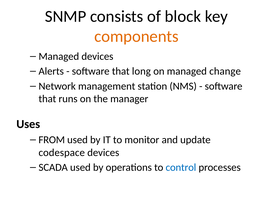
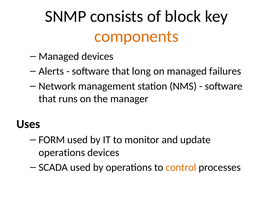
change: change -> failures (225, 71)
FROM: FROM -> FORM (52, 140)
codespace: codespace -> operations (62, 152)
control colour: blue -> orange (181, 167)
